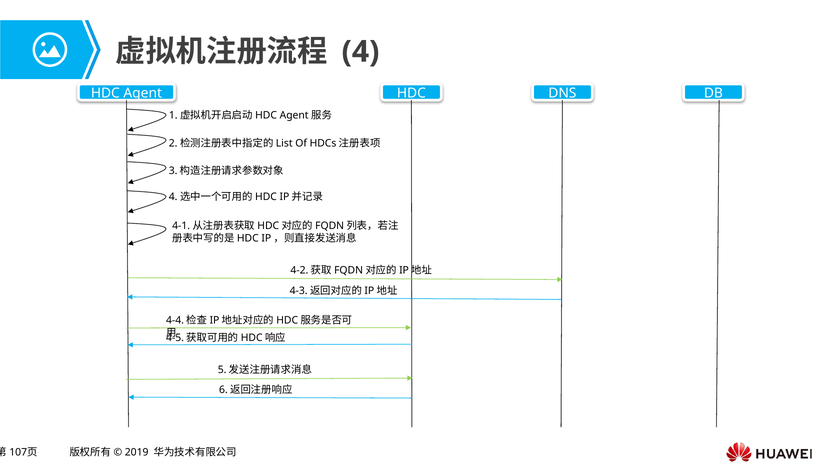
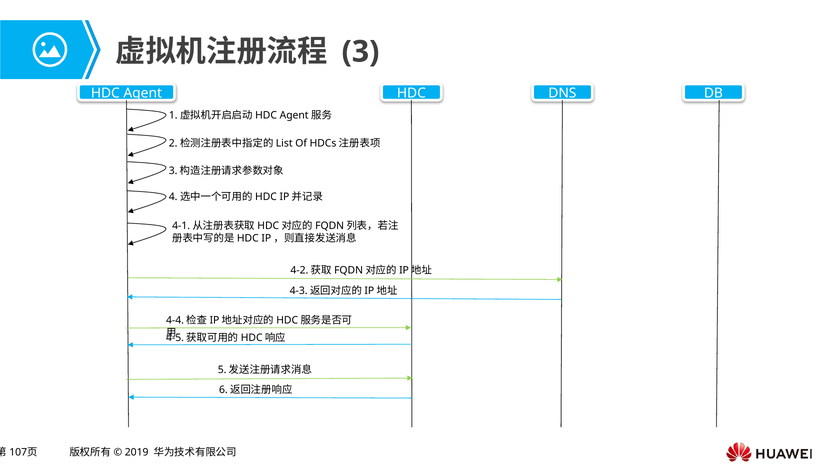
4: 4 -> 3 (361, 52)
